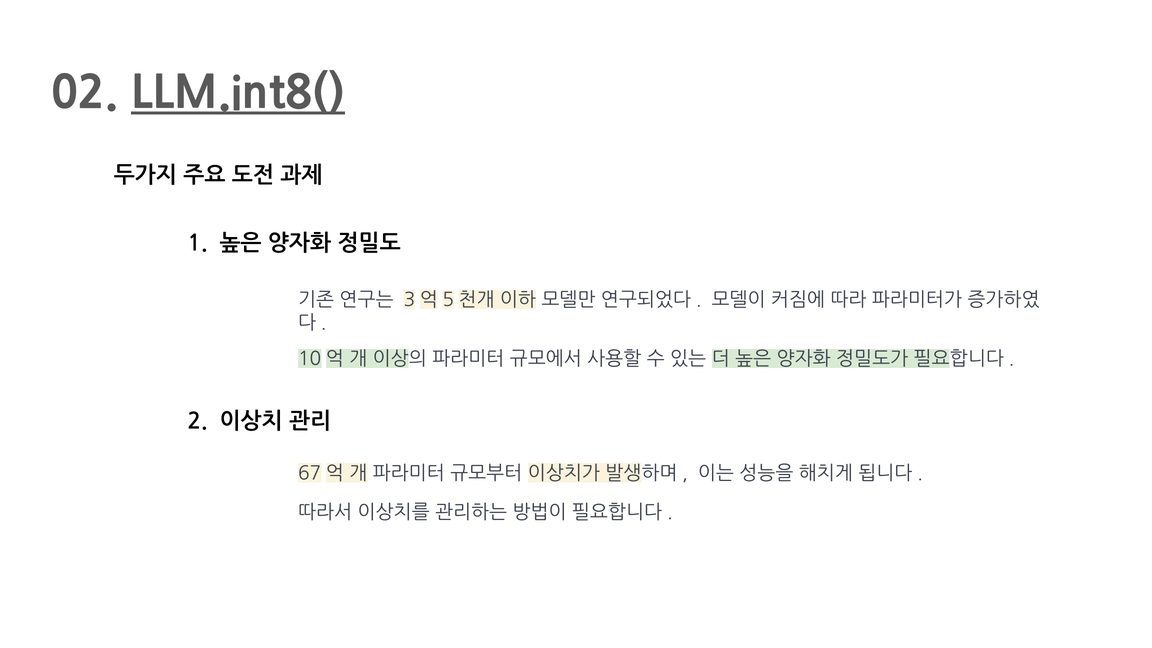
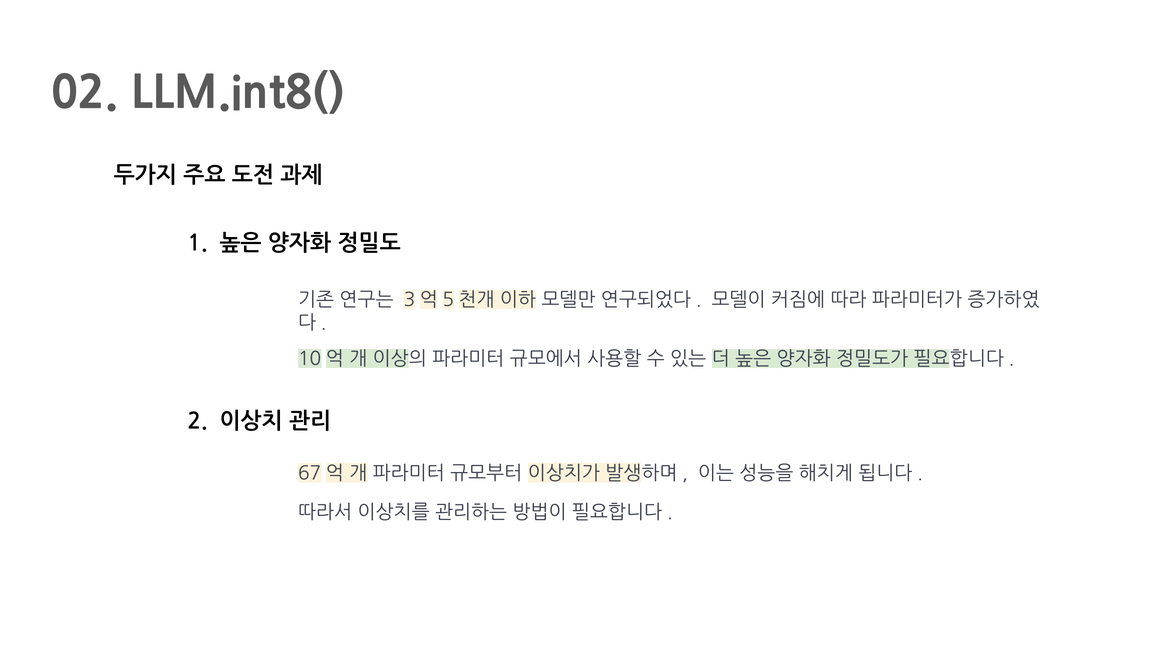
LLM.int8( underline: present -> none (238, 94)
